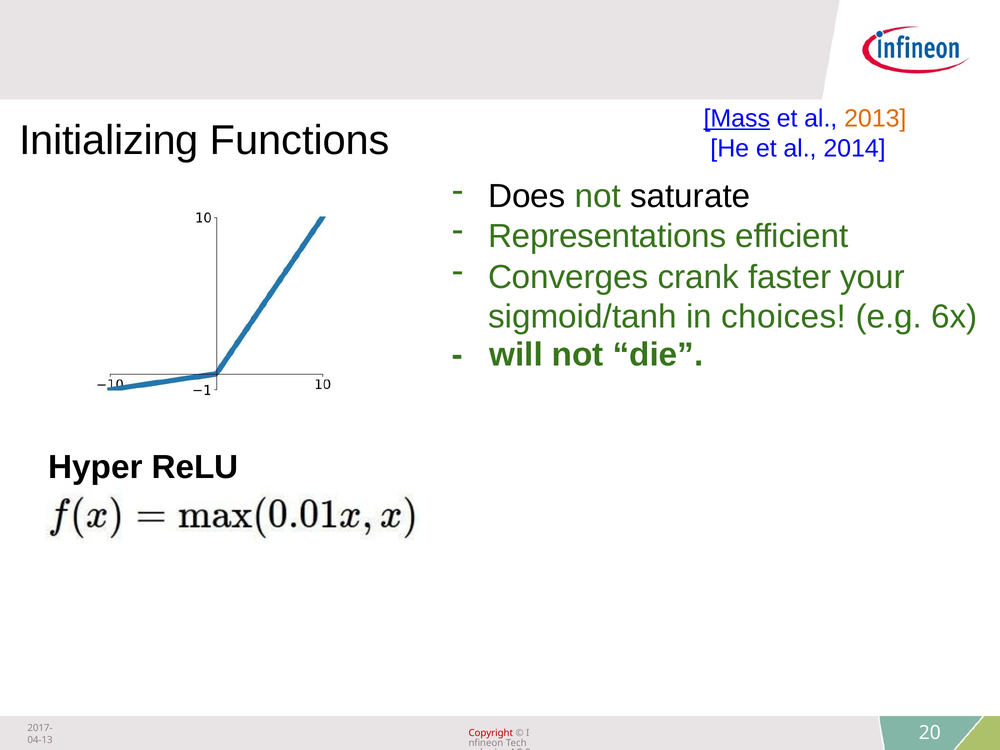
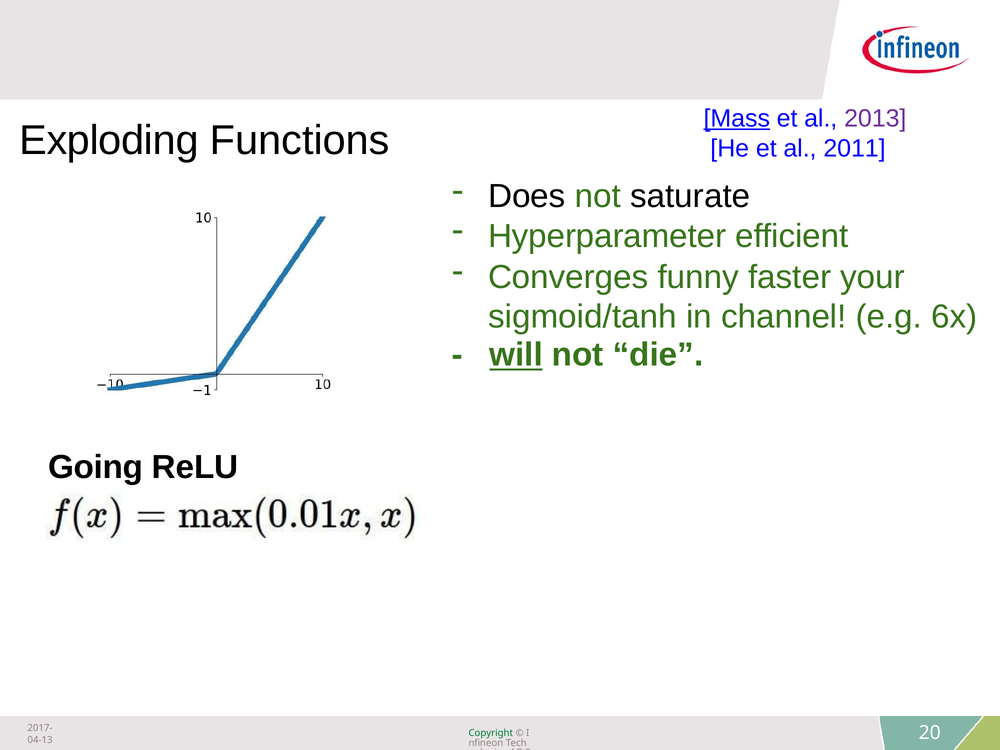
2013 colour: orange -> purple (875, 119)
Initializing: Initializing -> Exploding (109, 141)
2014: 2014 -> 2011 (854, 149)
Representations: Representations -> Hyperparameter (607, 236)
crank: crank -> funny (698, 277)
choices: choices -> channel (784, 317)
will underline: none -> present (516, 355)
Hyper: Hyper -> Going (96, 467)
Copyright colour: red -> green (491, 733)
